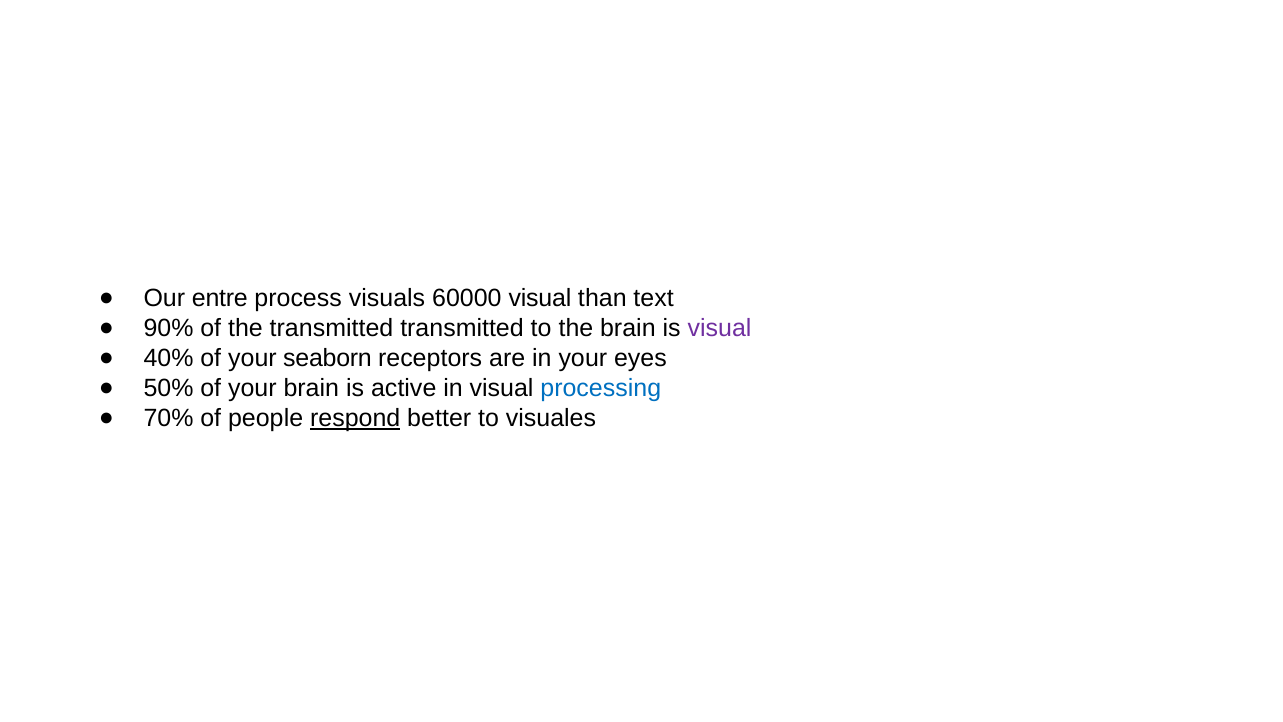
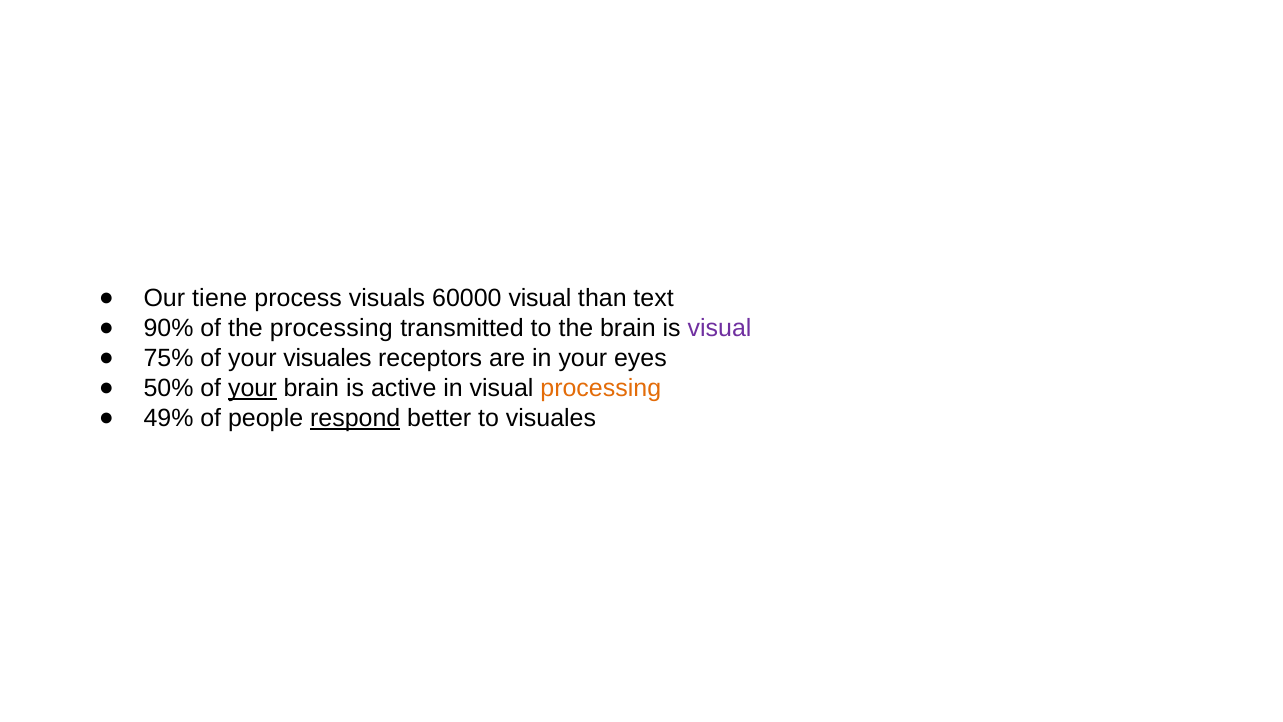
entre: entre -> tiene (220, 298)
the transmitted: transmitted -> processing (331, 328)
40%: 40% -> 75% (168, 358)
your seaborn: seaborn -> visuales (327, 358)
your underline: none -> present (252, 388)
processing colour: blue -> orange (601, 388)
70%: 70% -> 49% (168, 418)
